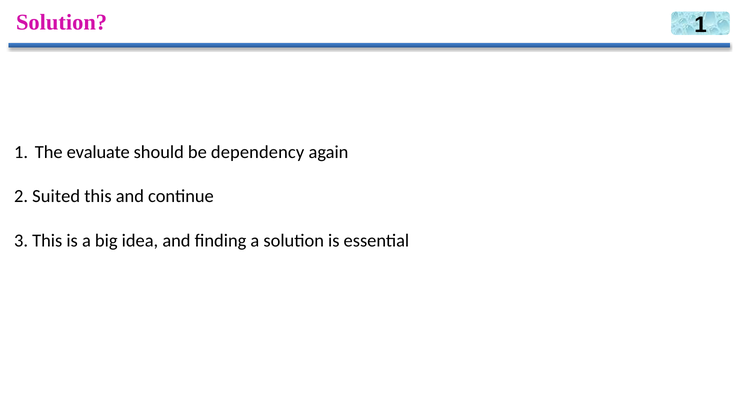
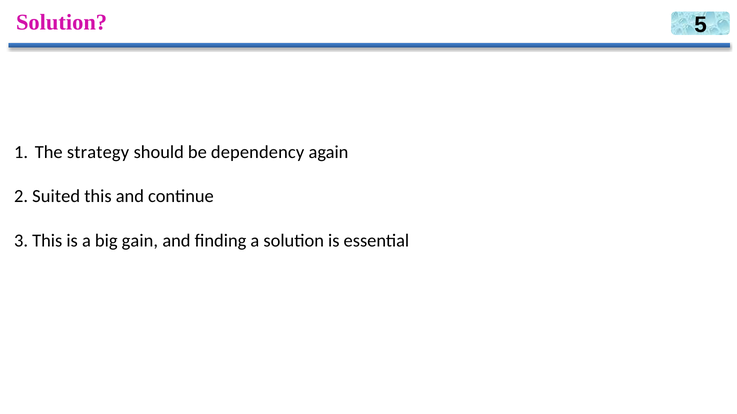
Solution 1: 1 -> 5 (701, 25)
evaluate: evaluate -> strategy (98, 152)
idea: idea -> gain (140, 241)
